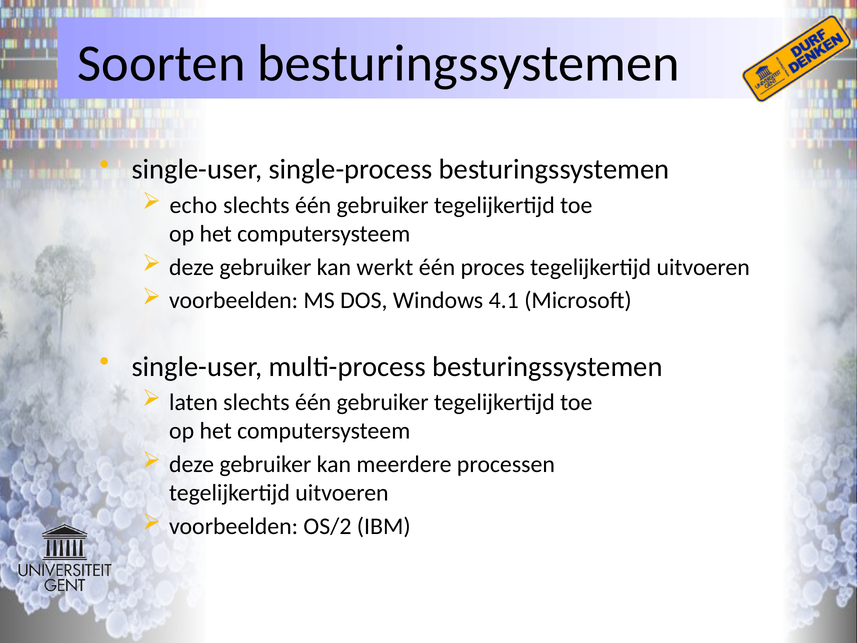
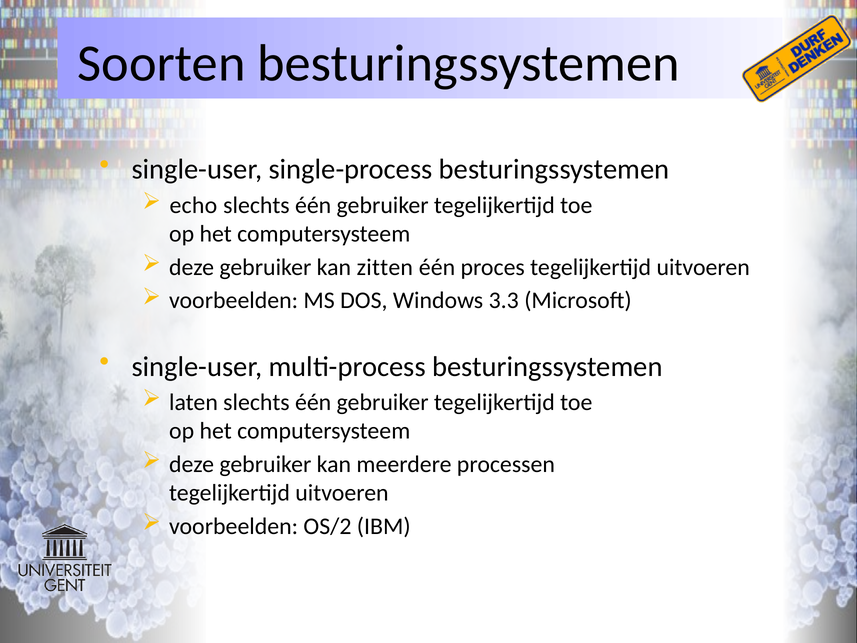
werkt: werkt -> zitten (385, 267)
4.1: 4.1 -> 3.3 (504, 300)
